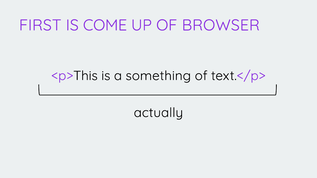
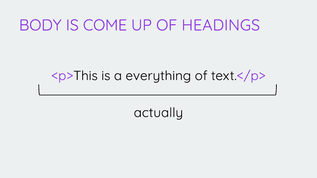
FIRST: FIRST -> BODY (40, 25)
BROWSER: BROWSER -> HEADINGS (221, 25)
something: something -> everything (158, 76)
